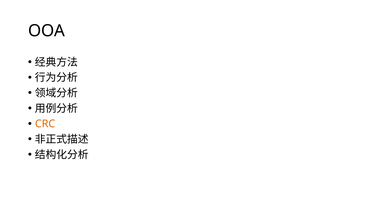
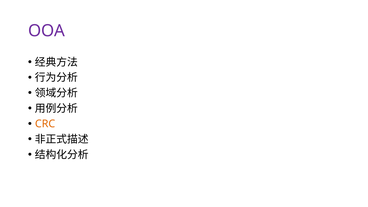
OOA colour: black -> purple (46, 31)
